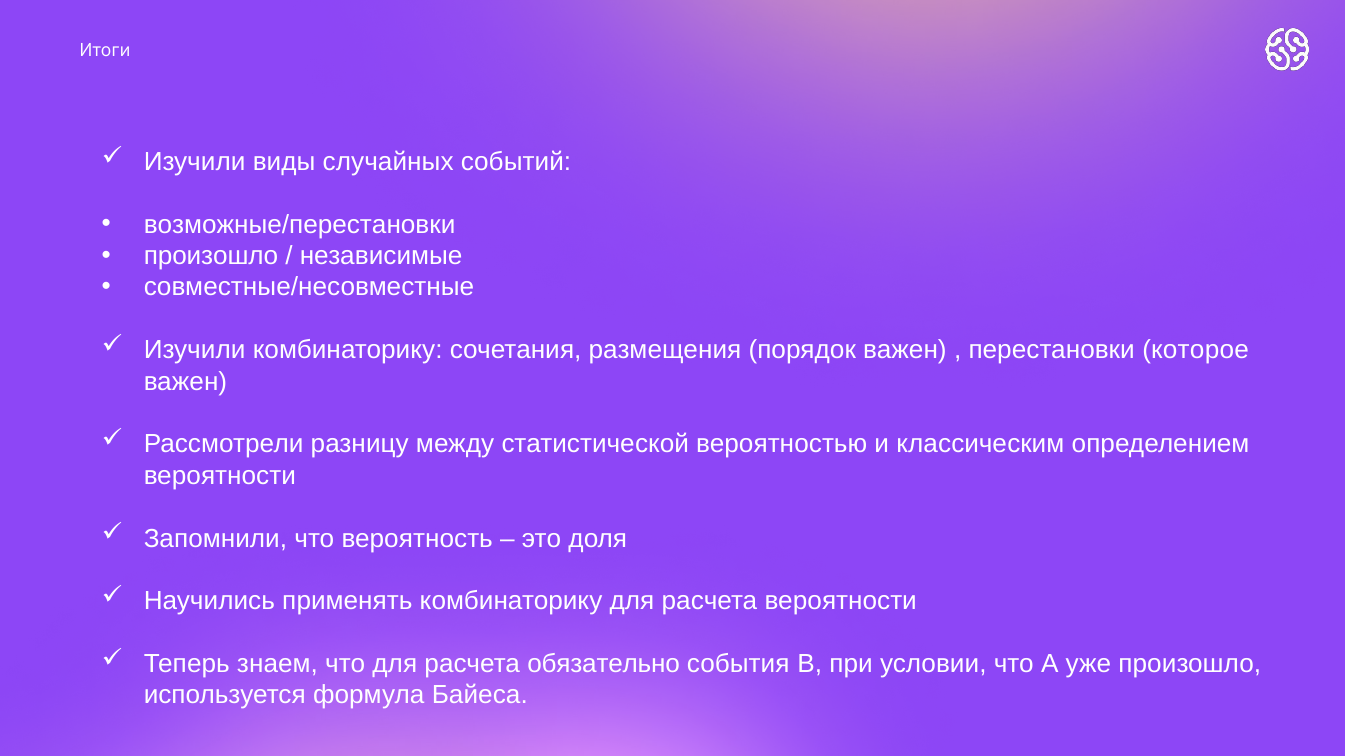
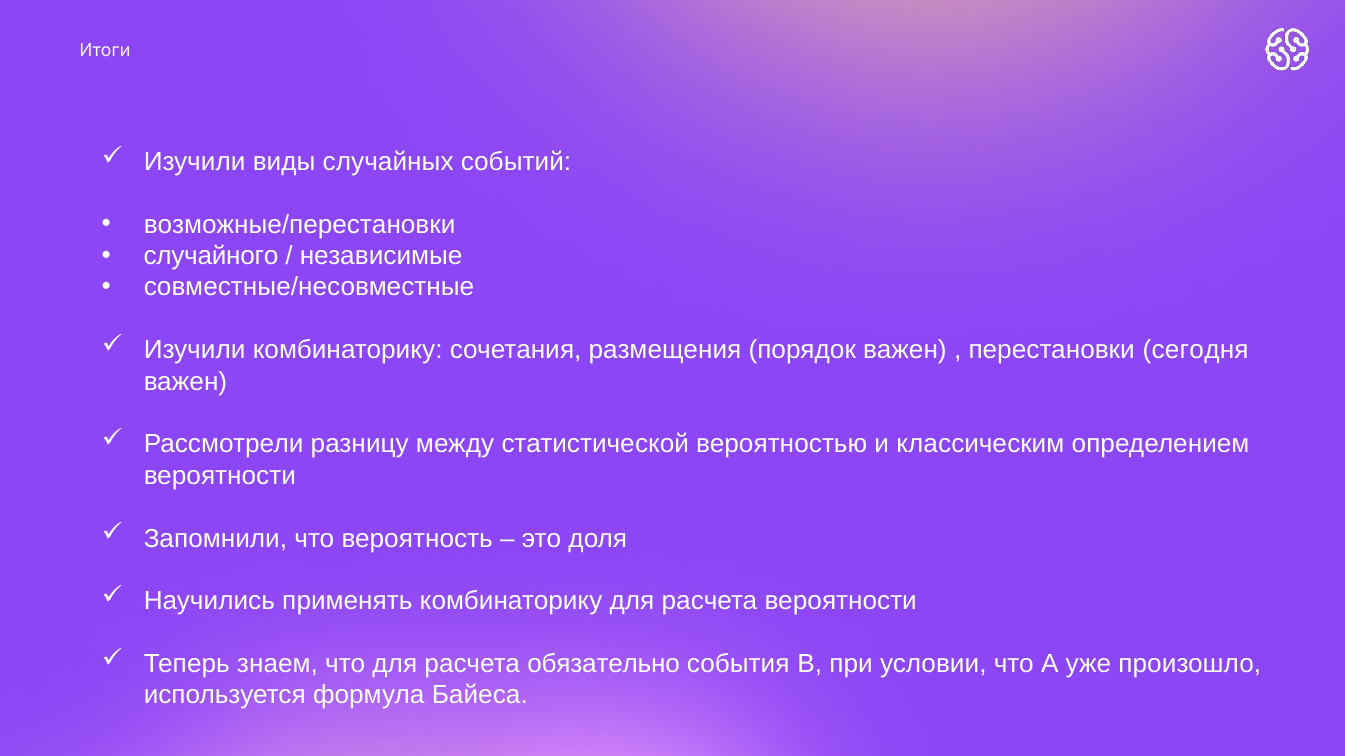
произошло: произошло -> случайного (211, 256)
которое: которое -> сегодня (1196, 350)
